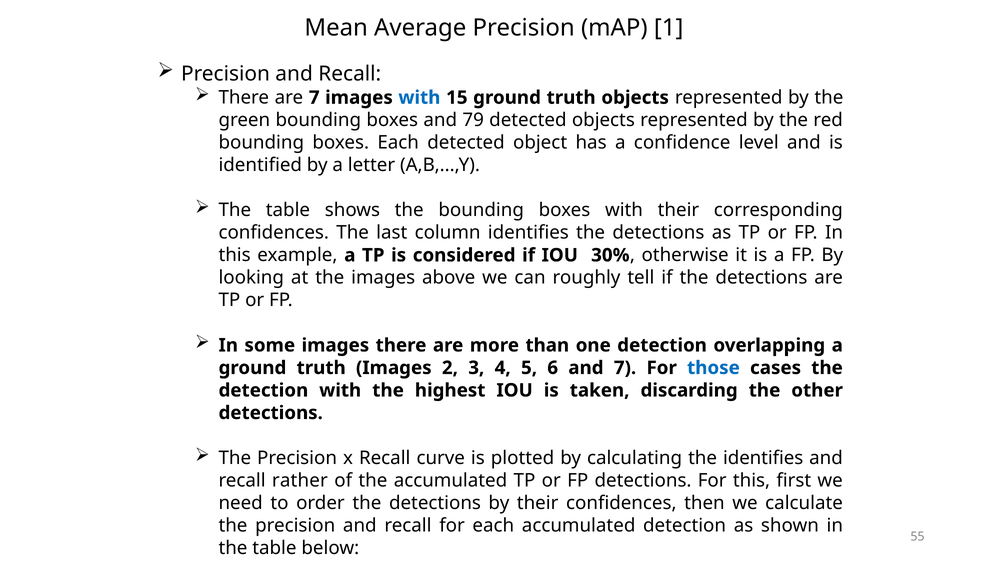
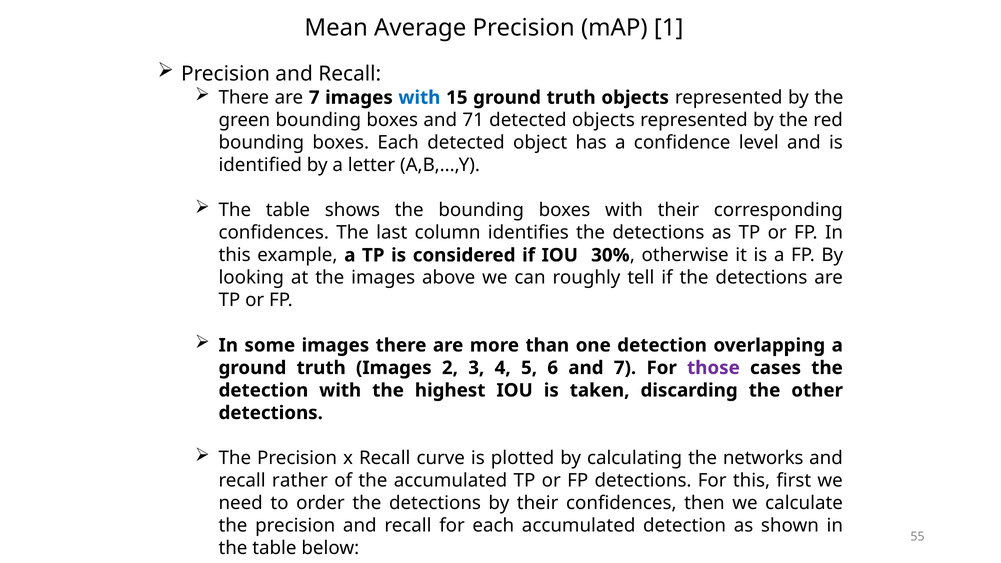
79: 79 -> 71 (473, 120)
those colour: blue -> purple (713, 368)
the identifies: identifies -> networks (763, 458)
